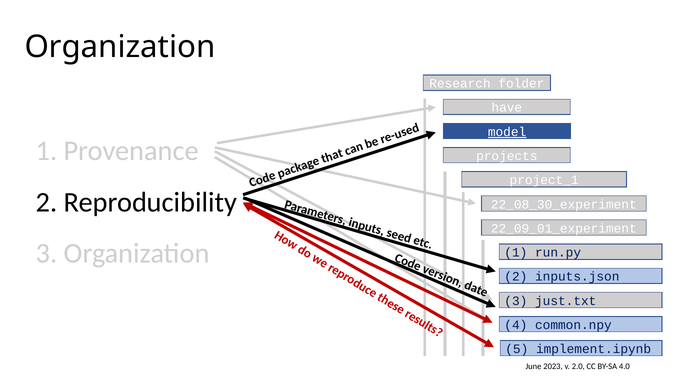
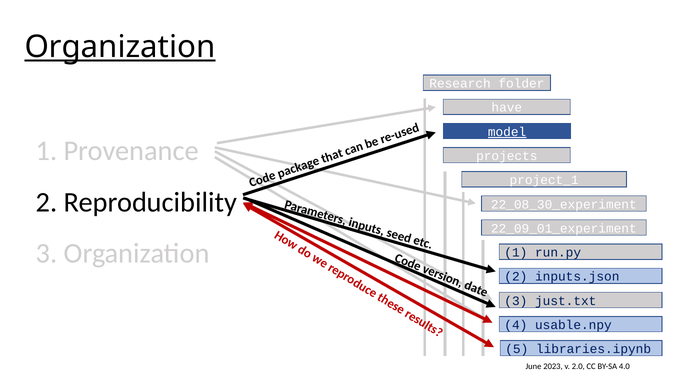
Organization underline: none -> present (120, 47)
common.npy: common.npy -> usable.npy (573, 325)
implement.ipynb: implement.ipynb -> libraries.ipynb (594, 349)
